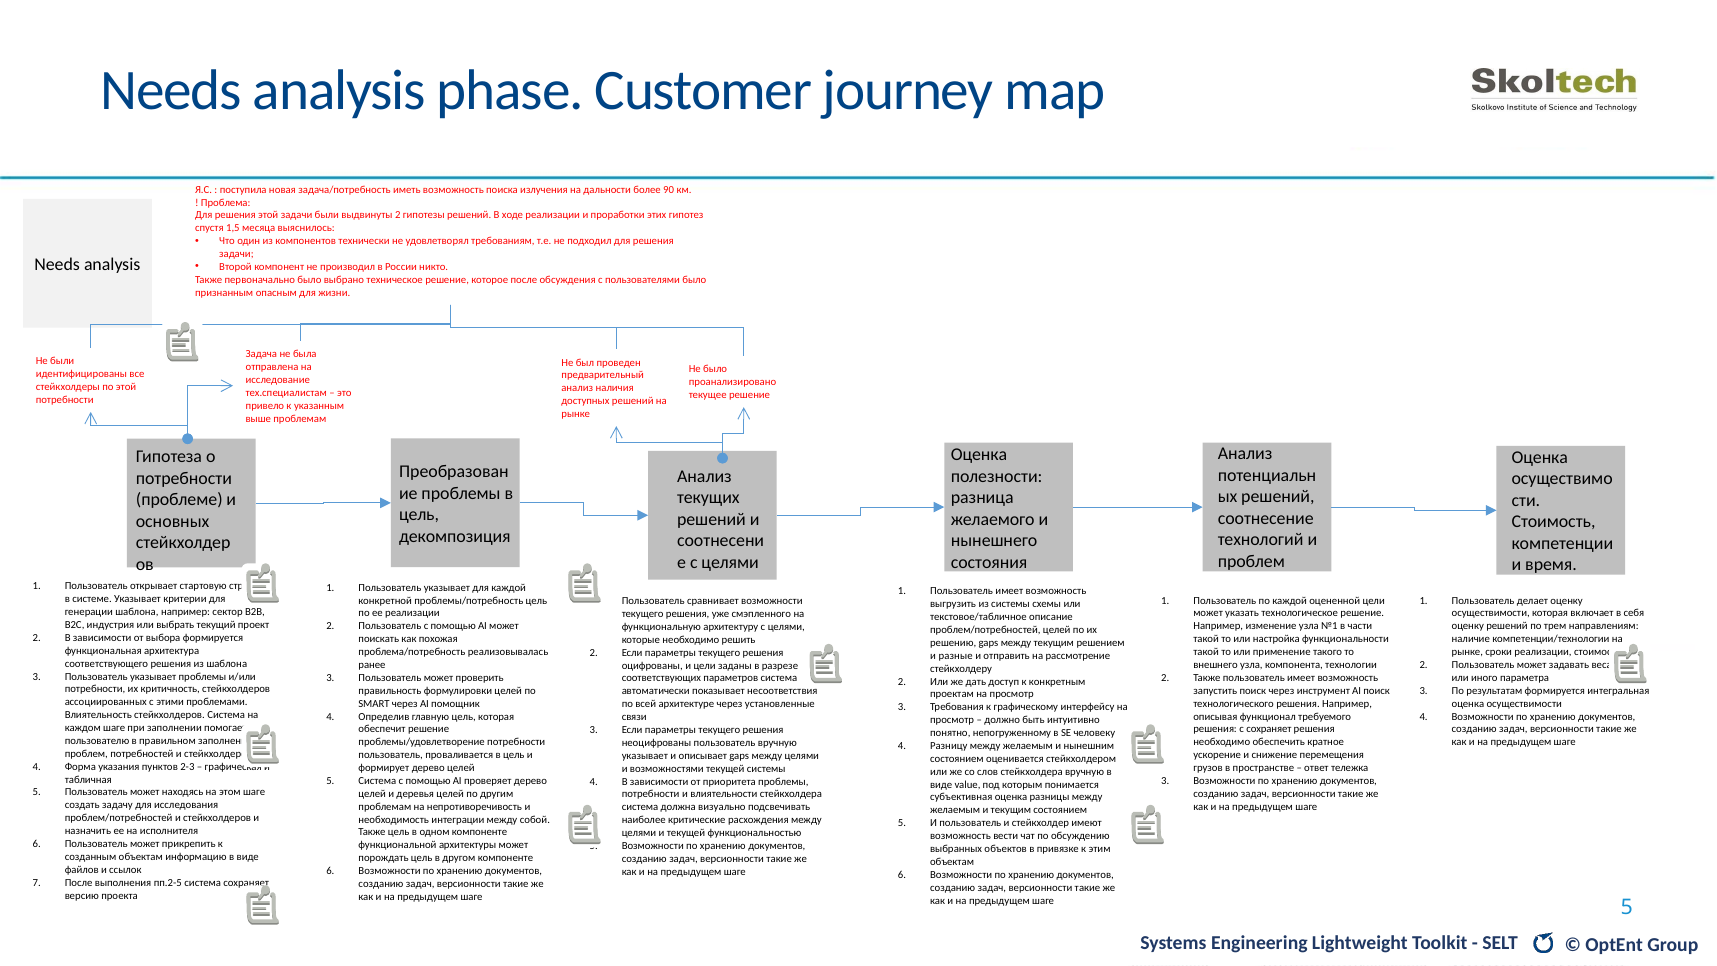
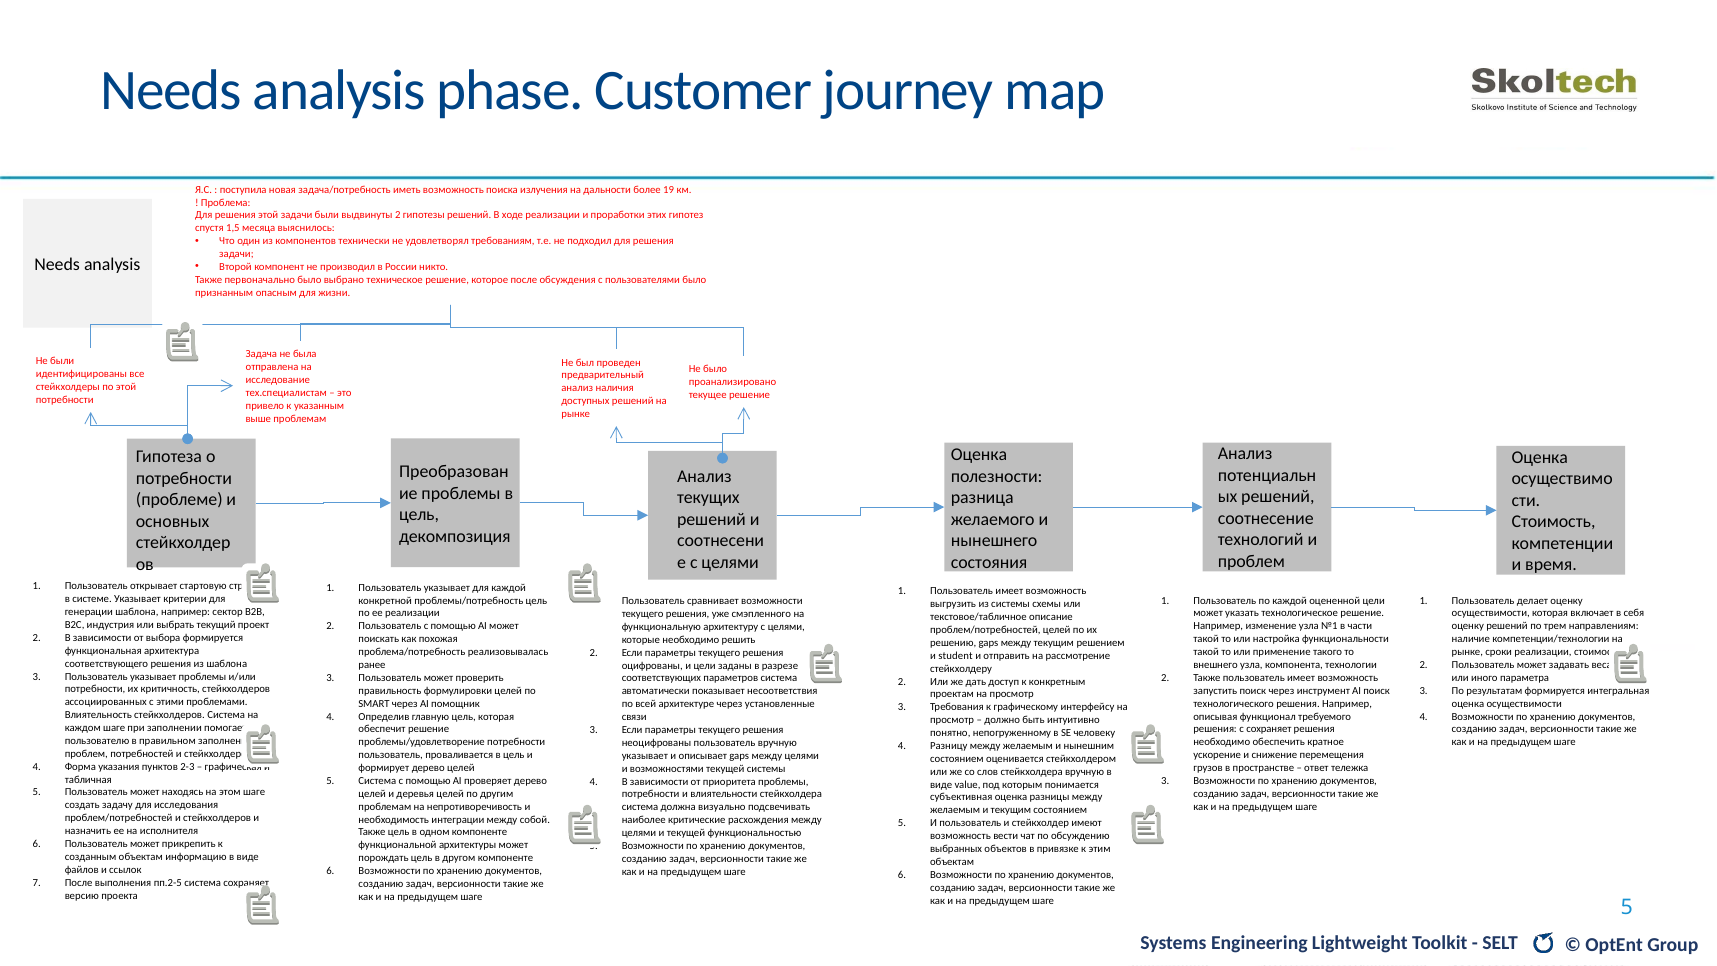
90: 90 -> 19 (669, 190)
разные: разные -> student (956, 656)
